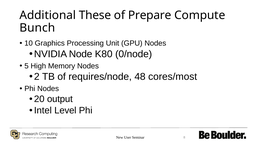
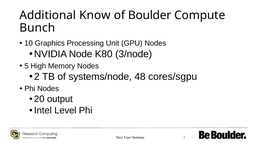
These: These -> Know (95, 15)
Prepare: Prepare -> Boulder (150, 15)
0/node: 0/node -> 3/node (134, 54)
requires/node: requires/node -> systems/node (100, 77)
cores/most: cores/most -> cores/sgpu (173, 77)
